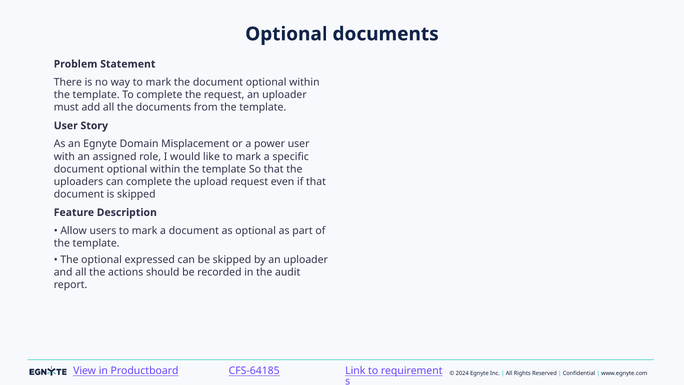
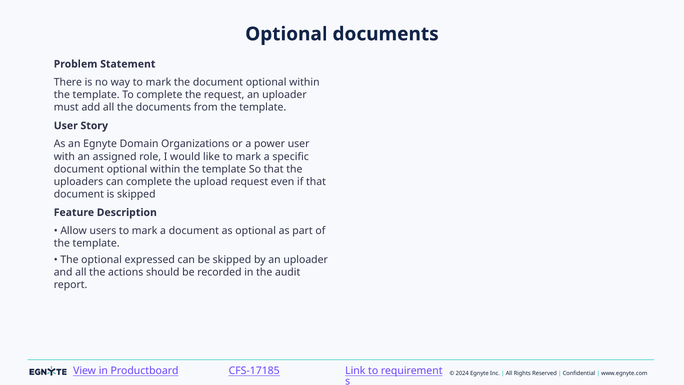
Misplacement: Misplacement -> Organizations (195, 144)
CFS-64185: CFS-64185 -> CFS-17185 (254, 371)
